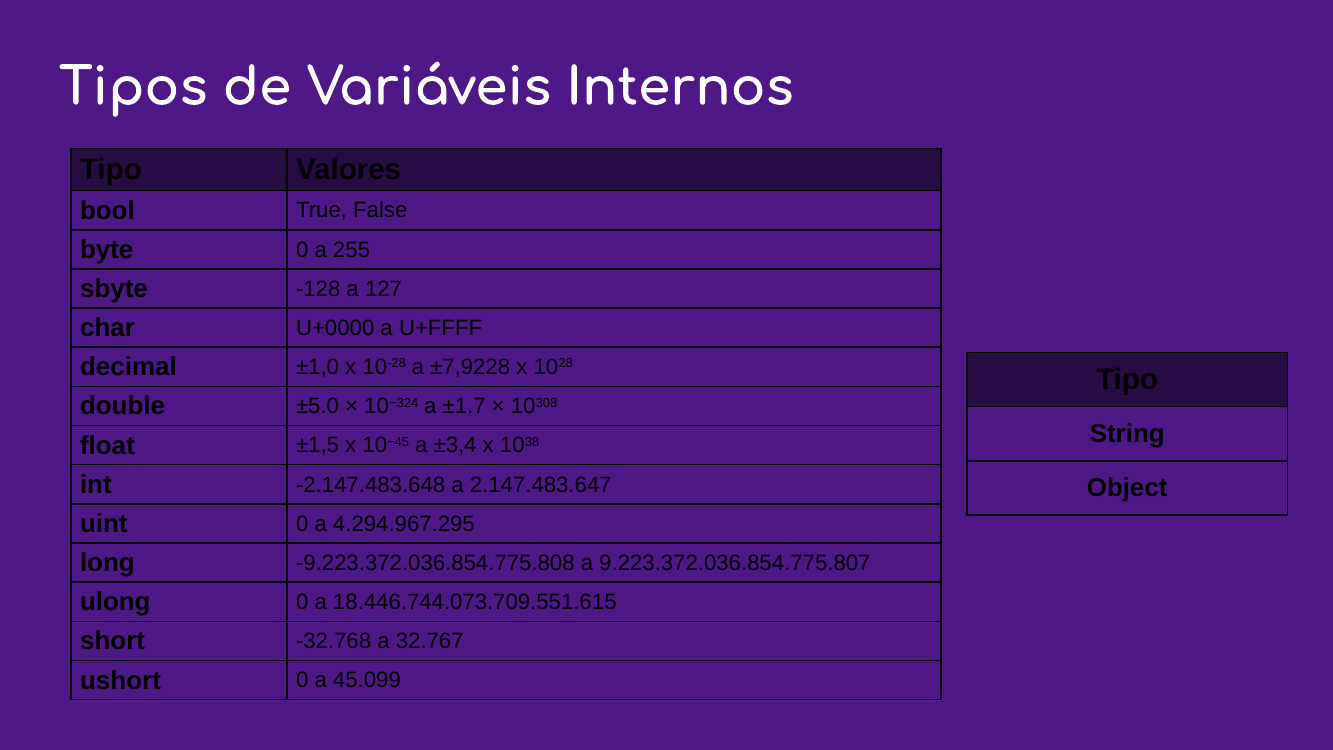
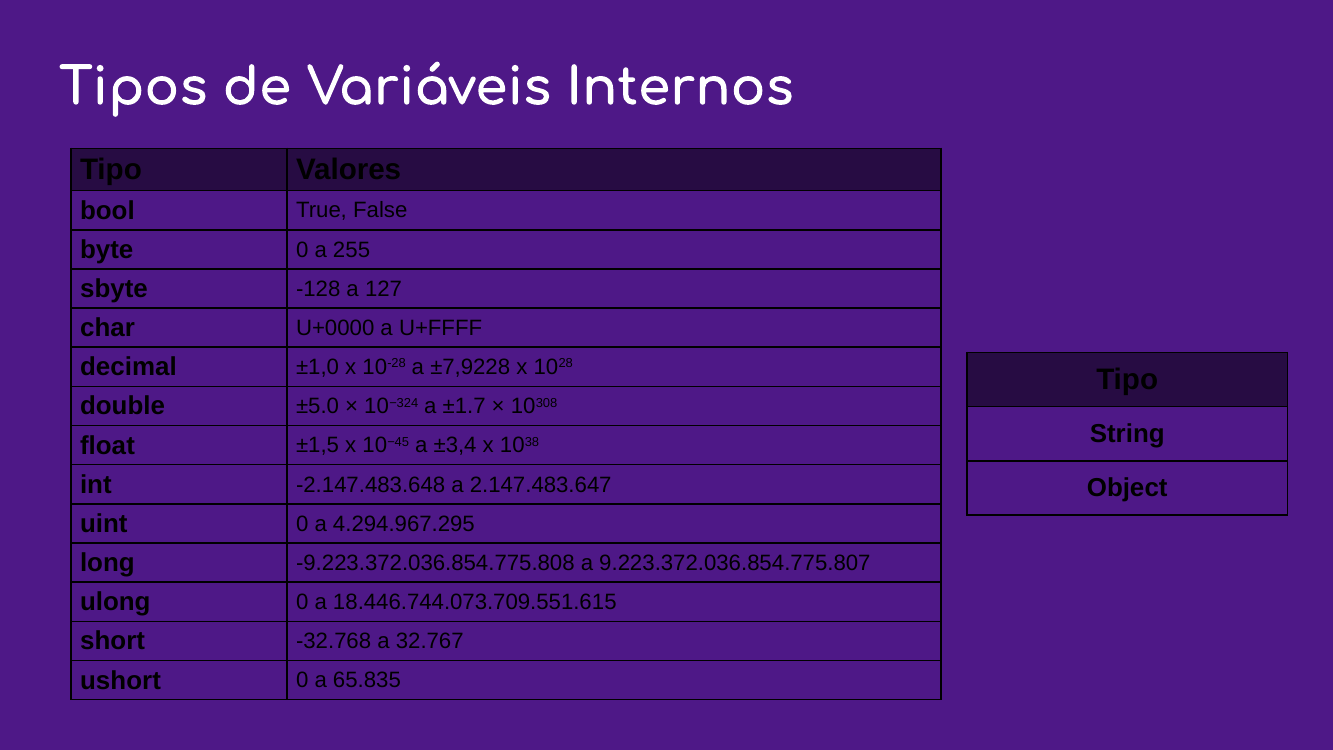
45.099: 45.099 -> 65.835 (367, 680)
